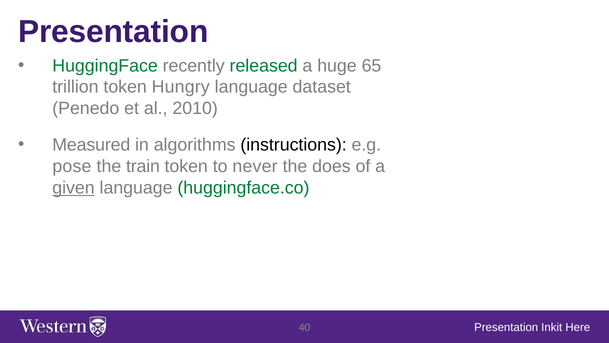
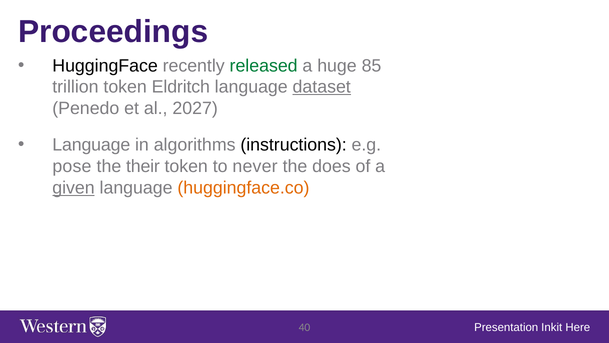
Presentation: Presentation -> Proceedings (113, 32)
HuggingFace colour: green -> black (105, 66)
65: 65 -> 85 (372, 66)
Hungry: Hungry -> Eldritch (181, 87)
dataset underline: none -> present (322, 87)
2010: 2010 -> 2027 (195, 108)
Measured: Measured -> Language (91, 145)
train: train -> their (143, 166)
huggingface.co colour: green -> orange (243, 187)
